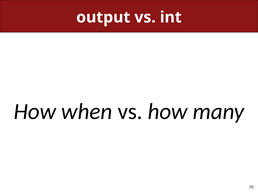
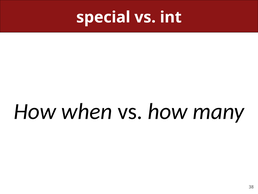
output: output -> special (103, 17)
